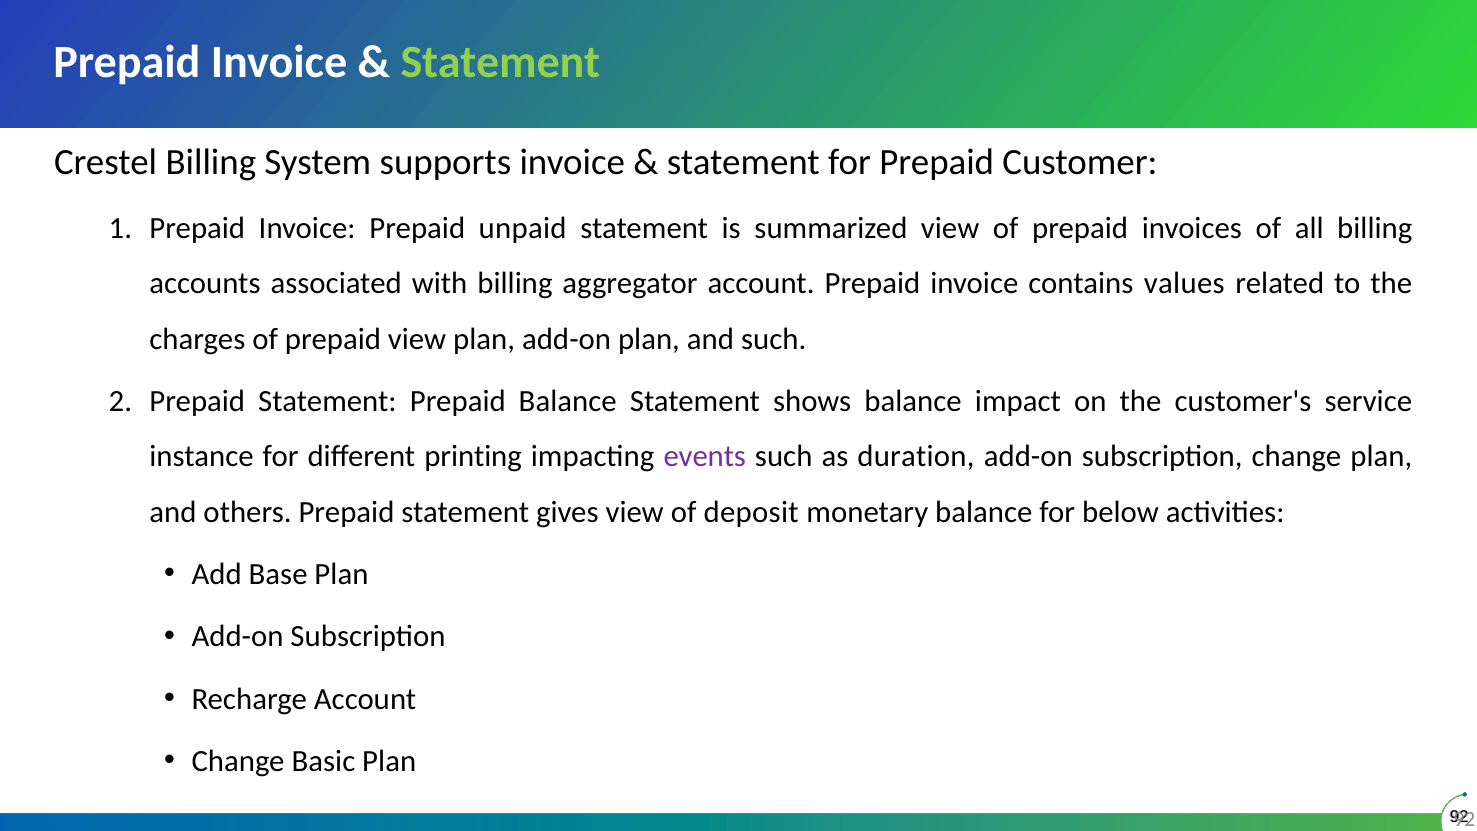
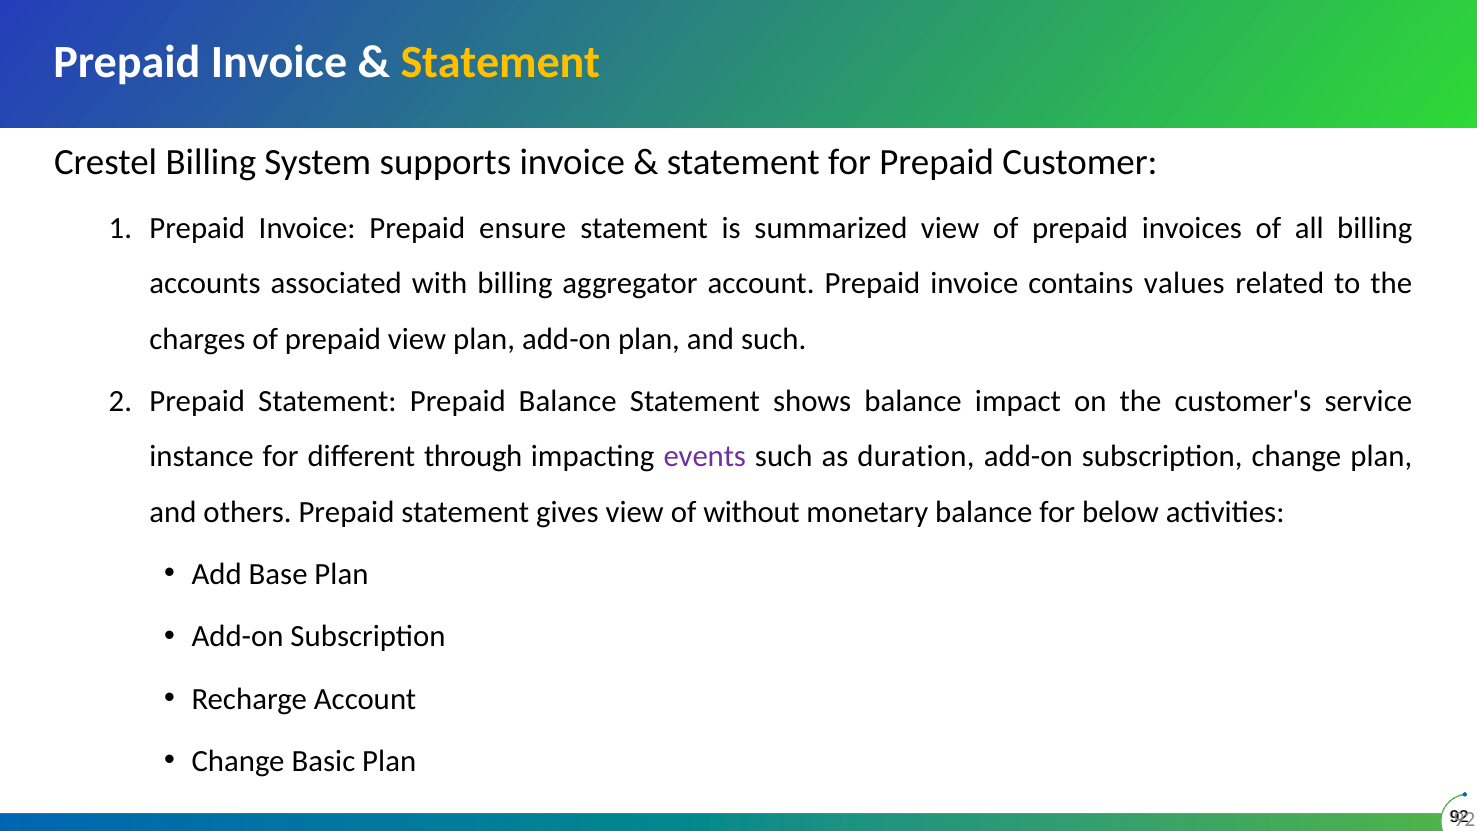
Statement colour: light green -> yellow (500, 63)
unpaid: unpaid -> ensure (523, 228)
printing: printing -> through (473, 457)
deposit: deposit -> without (751, 512)
